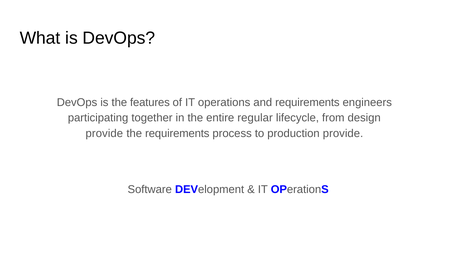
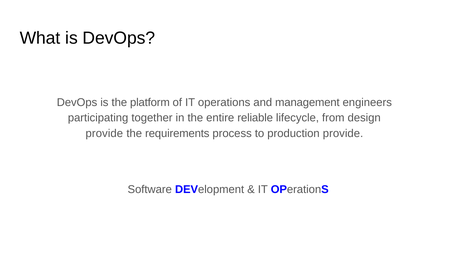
features: features -> platform (150, 102)
and requirements: requirements -> management (307, 102)
regular: regular -> reliable (255, 118)
